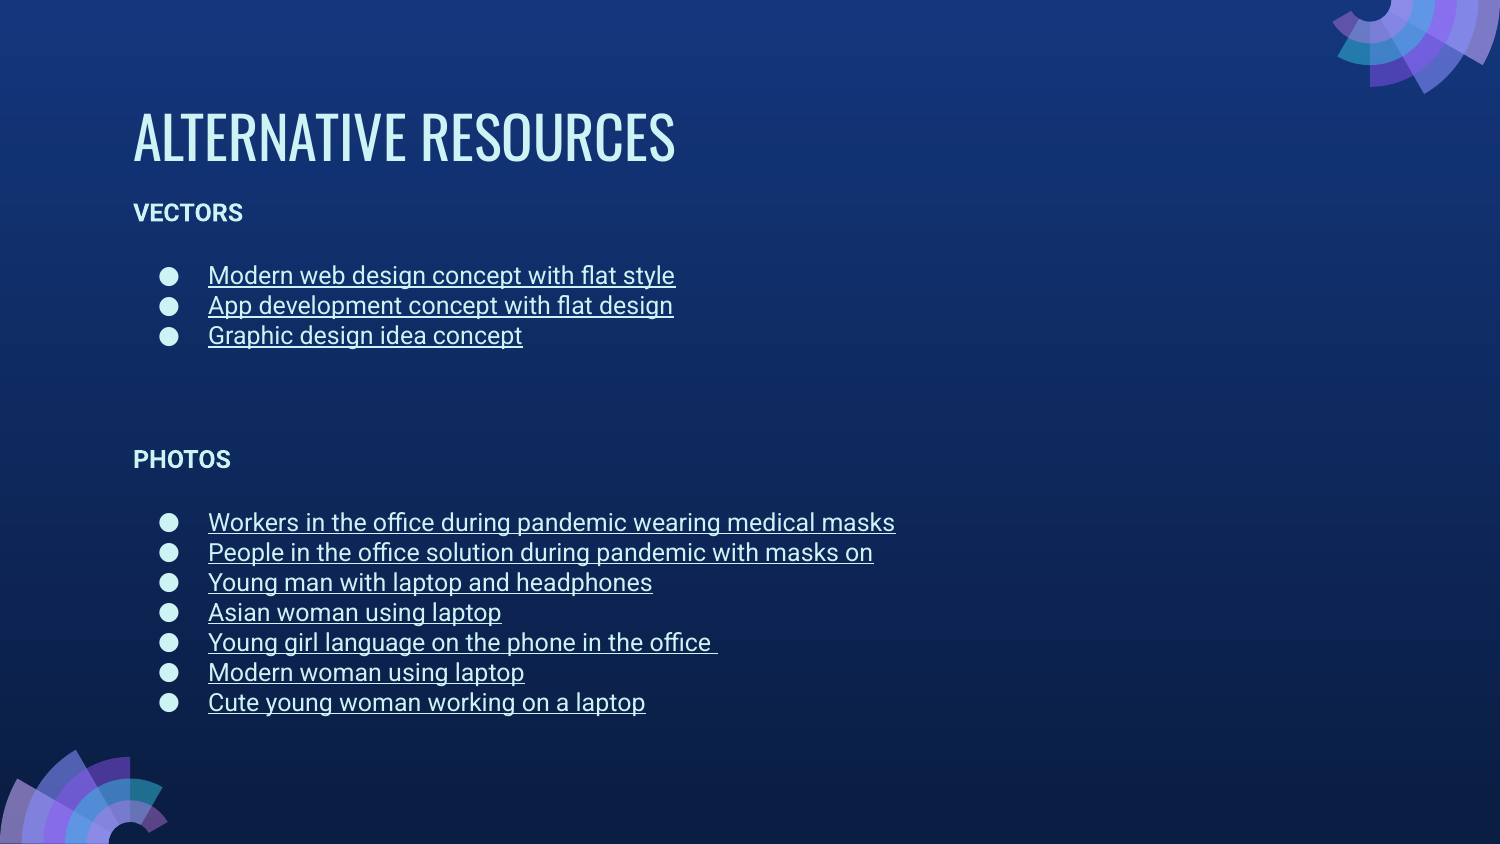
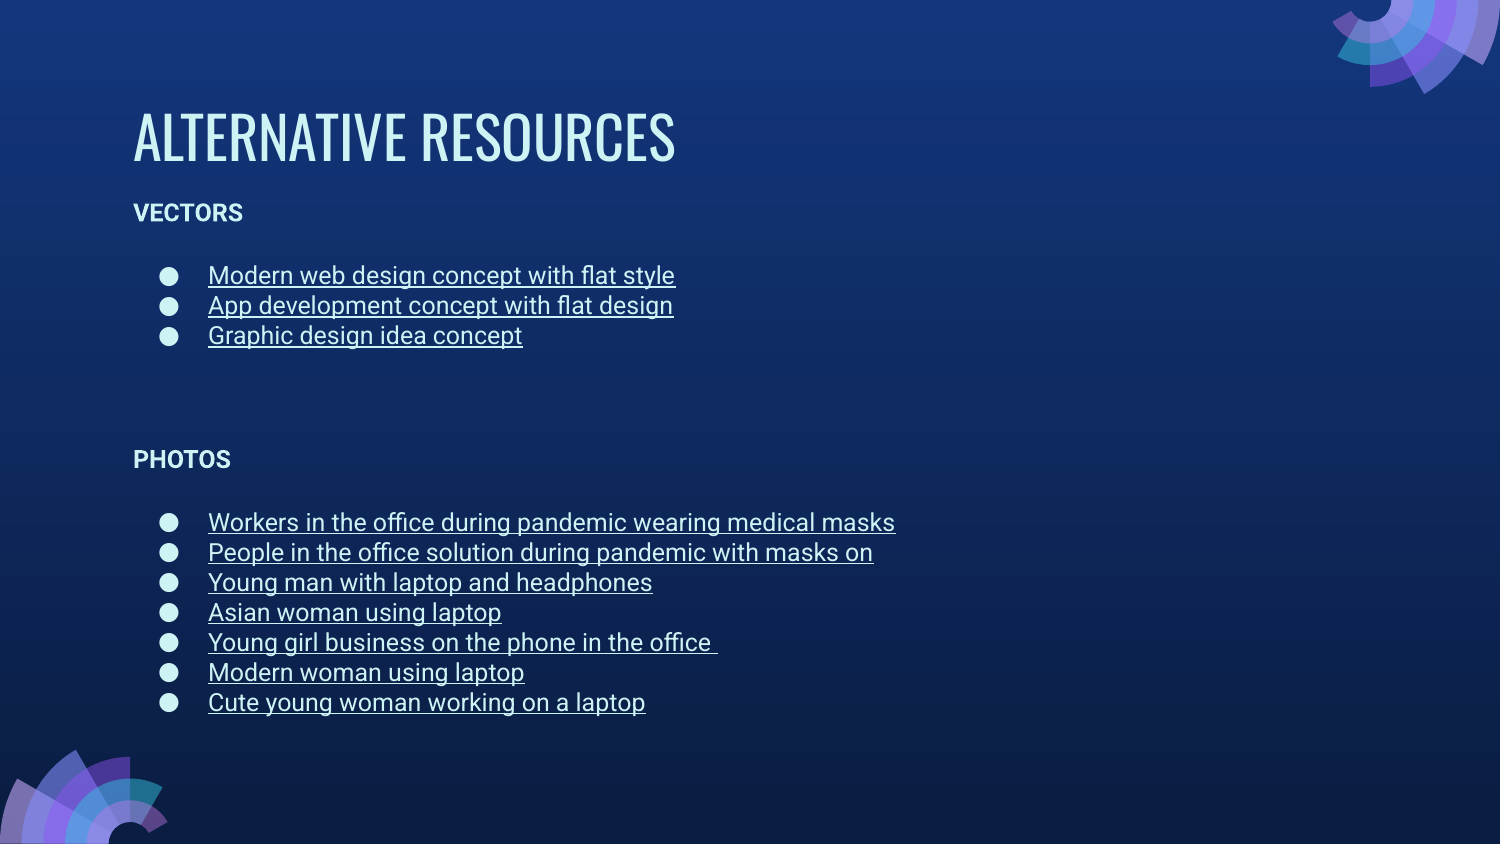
language: language -> business (375, 643)
